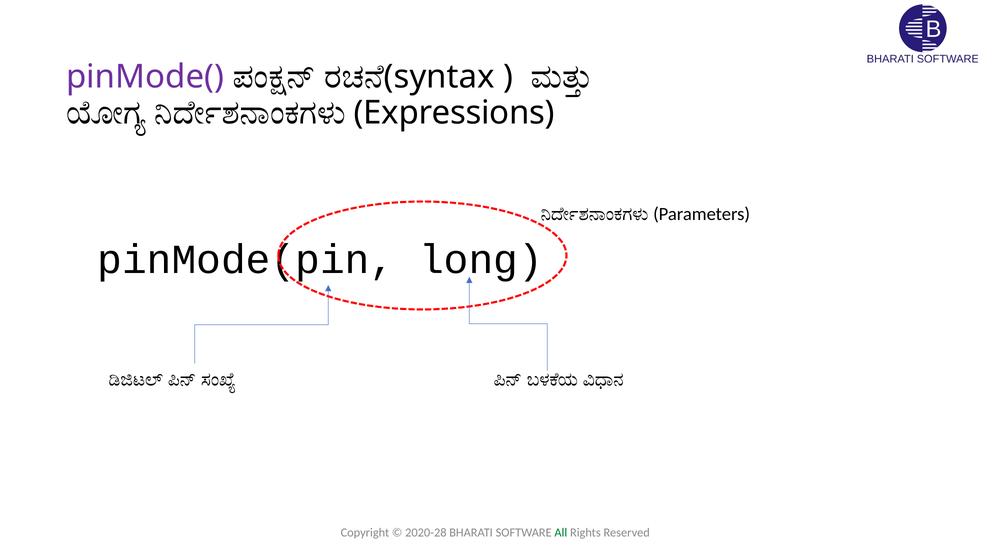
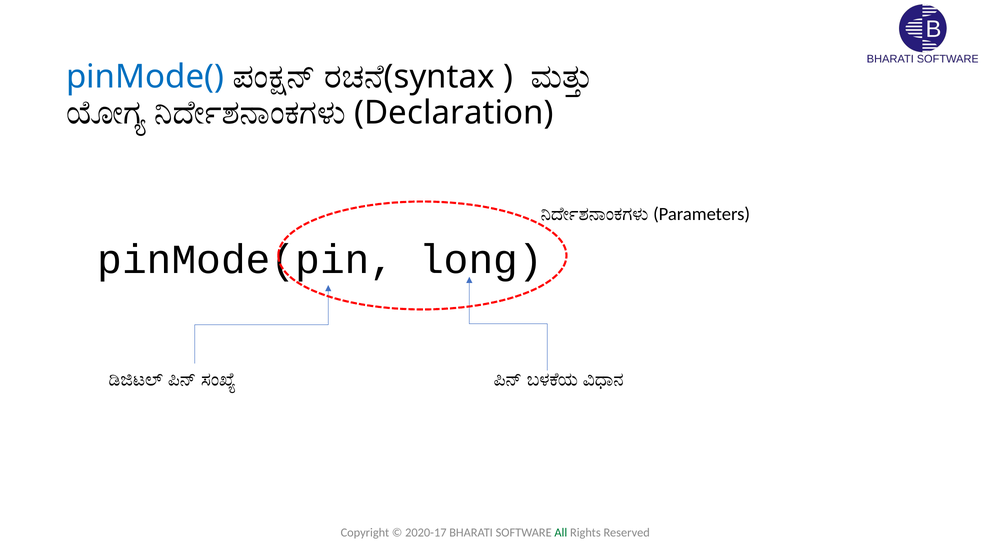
pinMode( colour: purple -> blue (145, 77)
Expressions: Expressions -> Declaration (454, 112)
2020-28: 2020-28 -> 2020-17 (426, 532)
